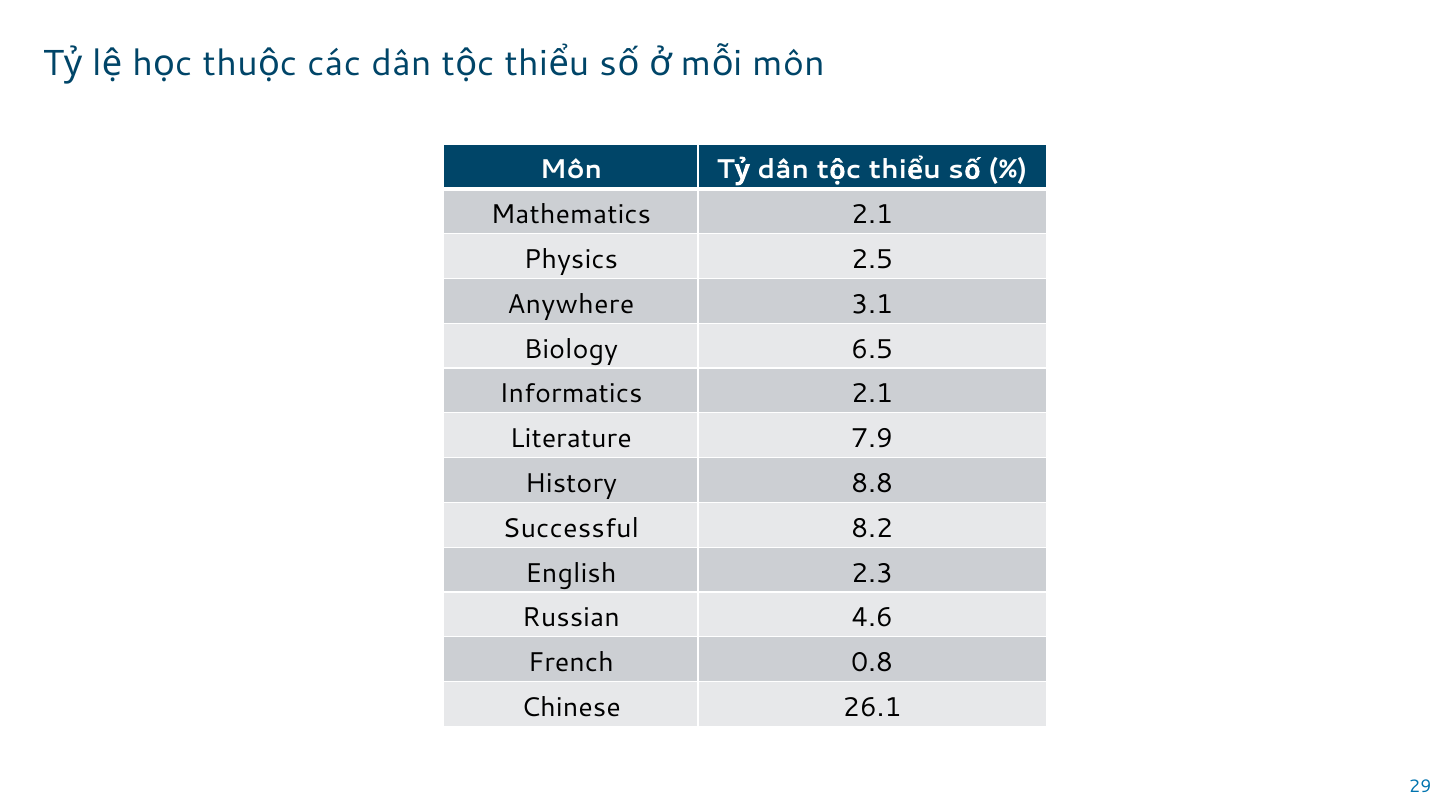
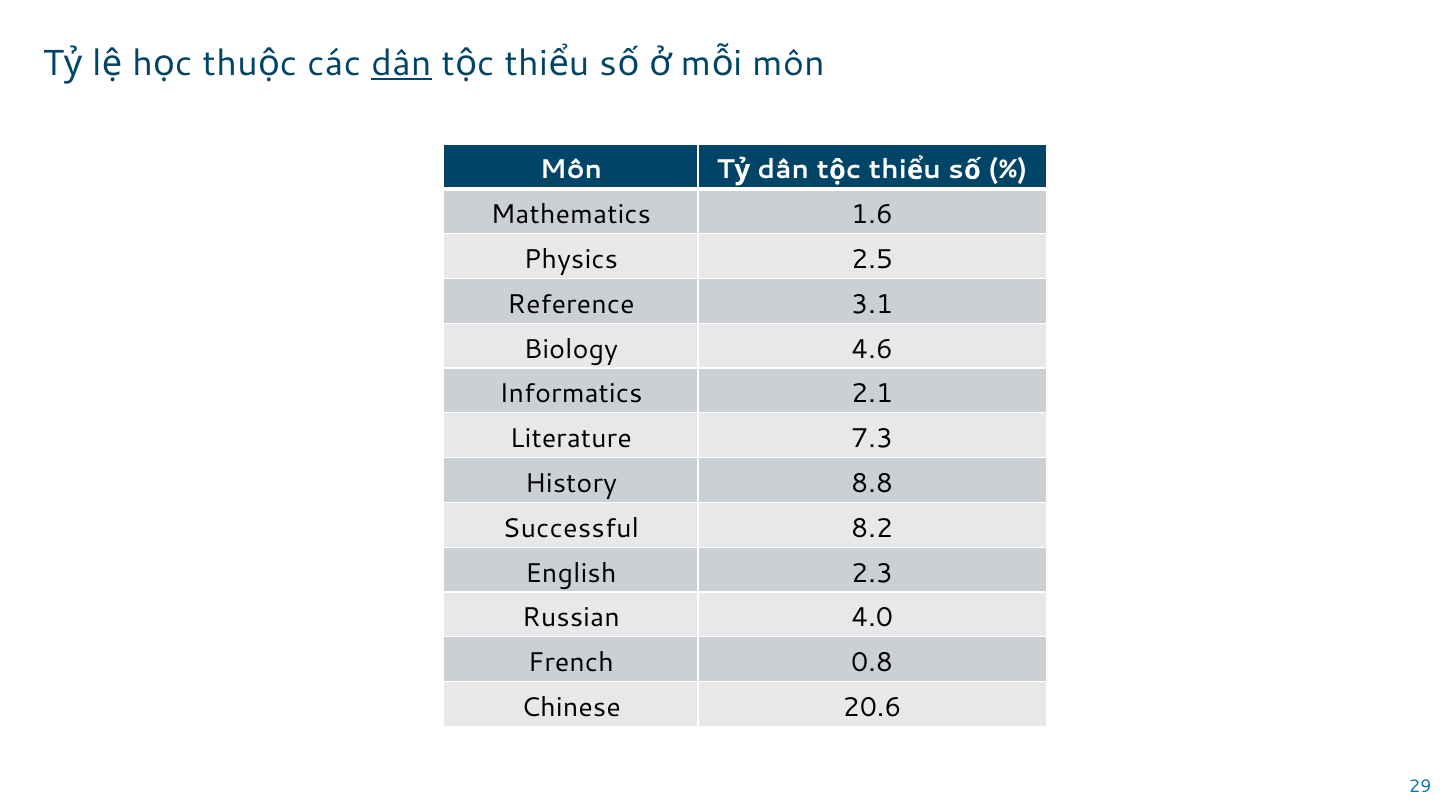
dân underline: none -> present (401, 64)
Mathematics 2.1: 2.1 -> 1.6 (872, 215)
Anywhere: Anywhere -> Reference (571, 305)
6.5: 6.5 -> 4.6 (872, 349)
7.9: 7.9 -> 7.3 (872, 439)
4.6: 4.6 -> 4.0 (872, 618)
26.1: 26.1 -> 20.6 (872, 708)
